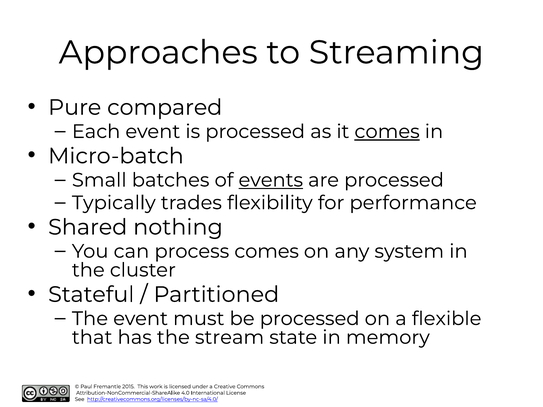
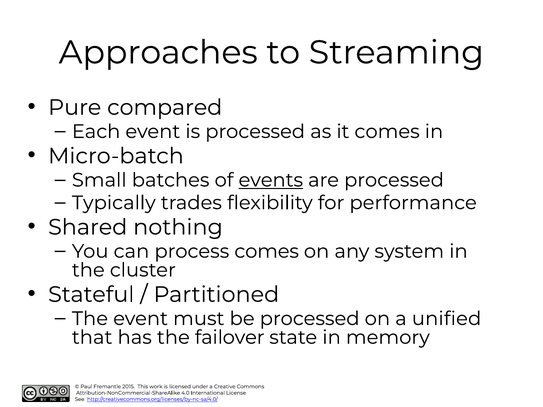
comes underline: present -> none (387, 132)
flexible: flexible -> unified (447, 319)
stream: stream -> failover (230, 338)
